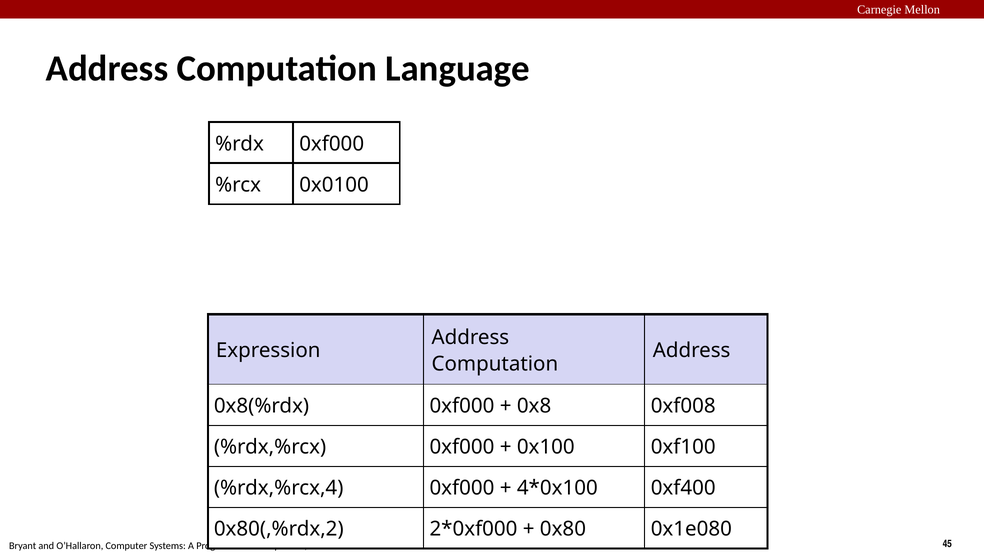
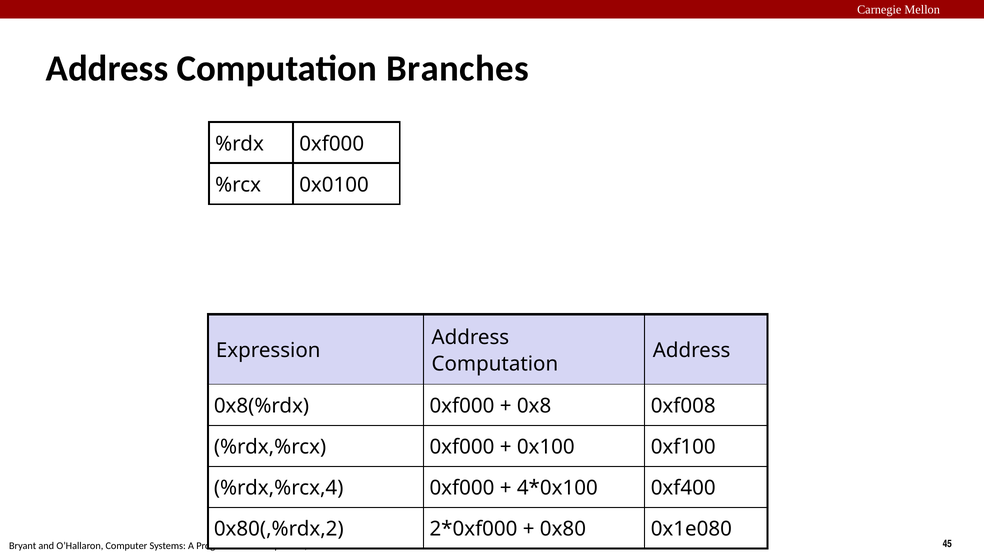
Language: Language -> Branches (457, 68)
